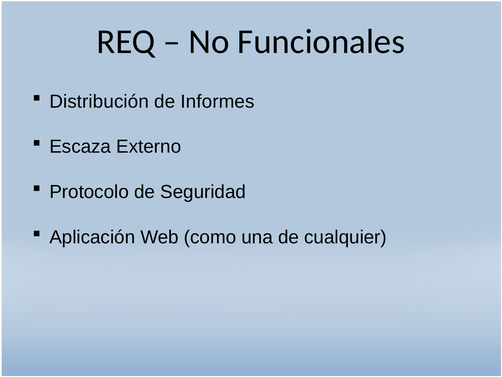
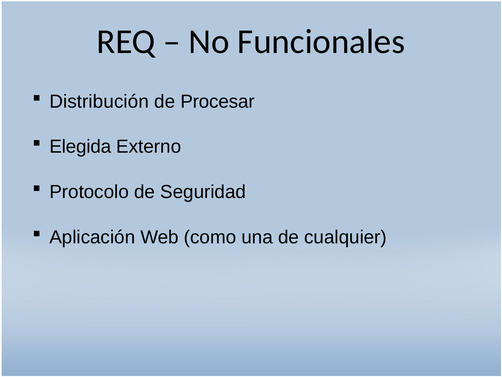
Informes: Informes -> Procesar (218, 101)
Escaza: Escaza -> Elegida (80, 147)
